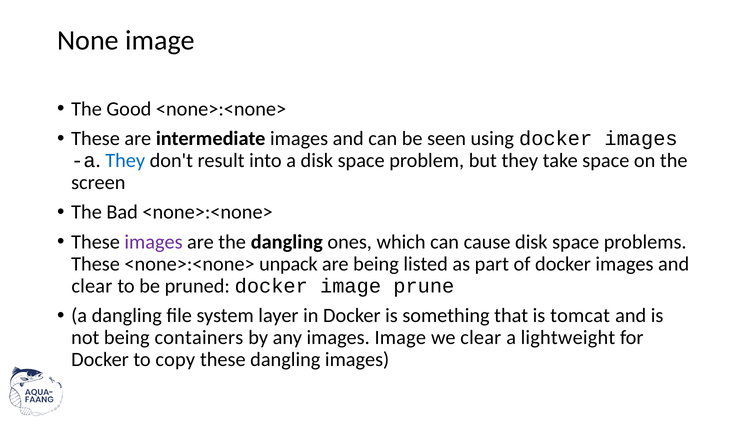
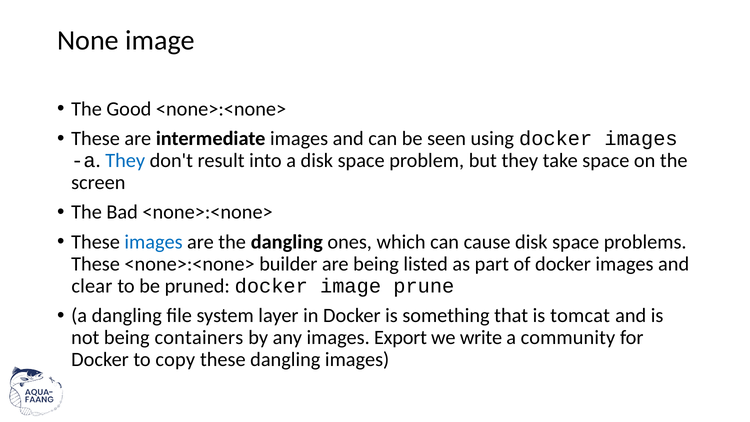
images colour: purple -> blue (154, 242)
unpack: unpack -> builder (288, 264)
images Image: Image -> Export (400, 337)
we clear: clear -> write (481, 337)
lightweight: lightweight -> community (568, 337)
